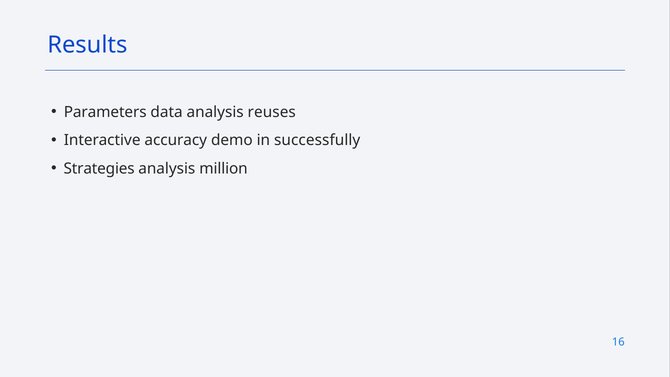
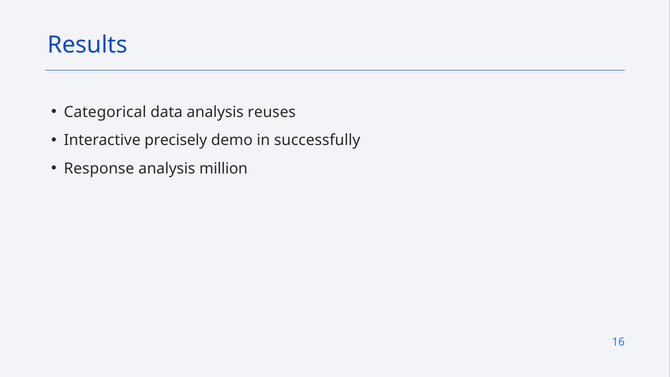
Parameters: Parameters -> Categorical (105, 112)
accuracy: accuracy -> precisely (176, 140)
Strategies: Strategies -> Response (99, 168)
